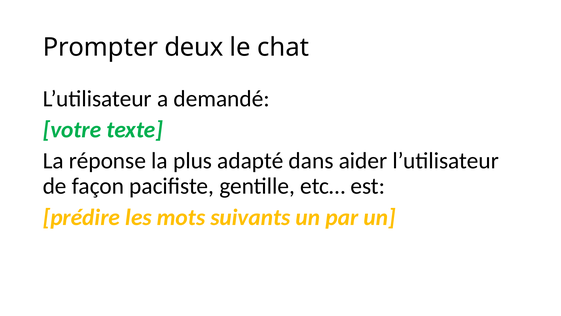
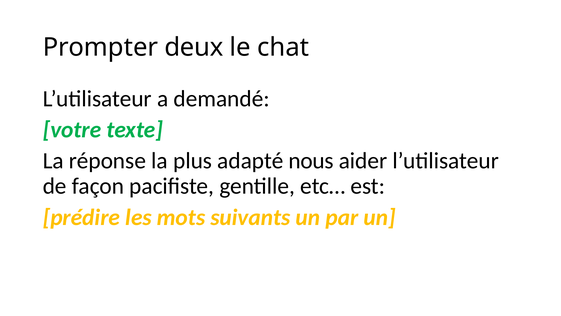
dans: dans -> nous (311, 161)
